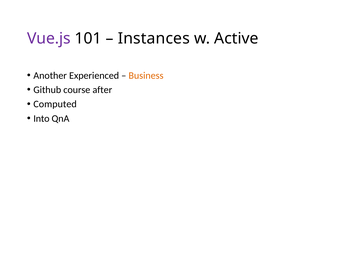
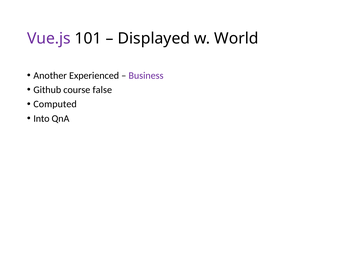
Instances: Instances -> Displayed (154, 38)
Active: Active -> World (236, 38)
Business colour: orange -> purple (146, 76)
after: after -> false (102, 90)
